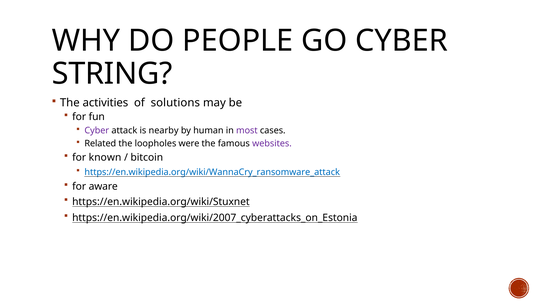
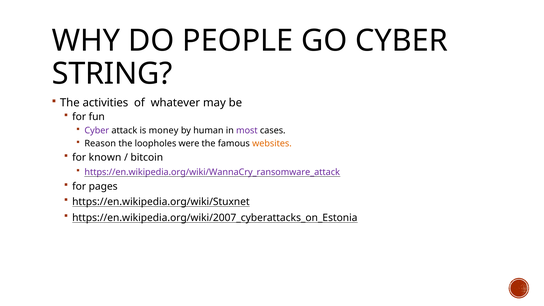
solutions: solutions -> whatever (175, 103)
nearby: nearby -> money (164, 130)
Related: Related -> Reason (100, 144)
websites colour: purple -> orange (272, 144)
https://en.wikipedia.org/wiki/WannaCry_ransomware_attack colour: blue -> purple (212, 172)
aware: aware -> pages (103, 186)
